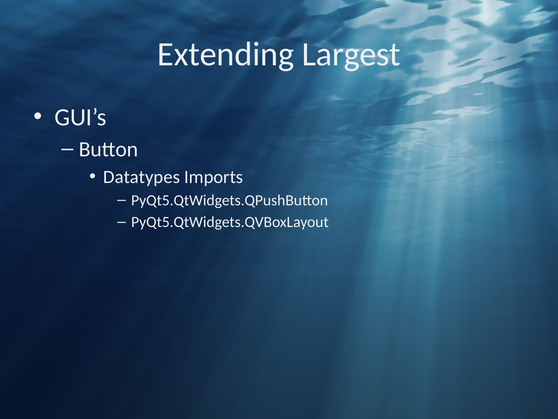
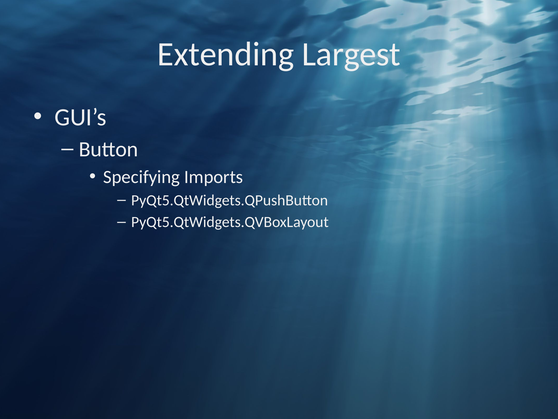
Datatypes: Datatypes -> Specifying (142, 177)
